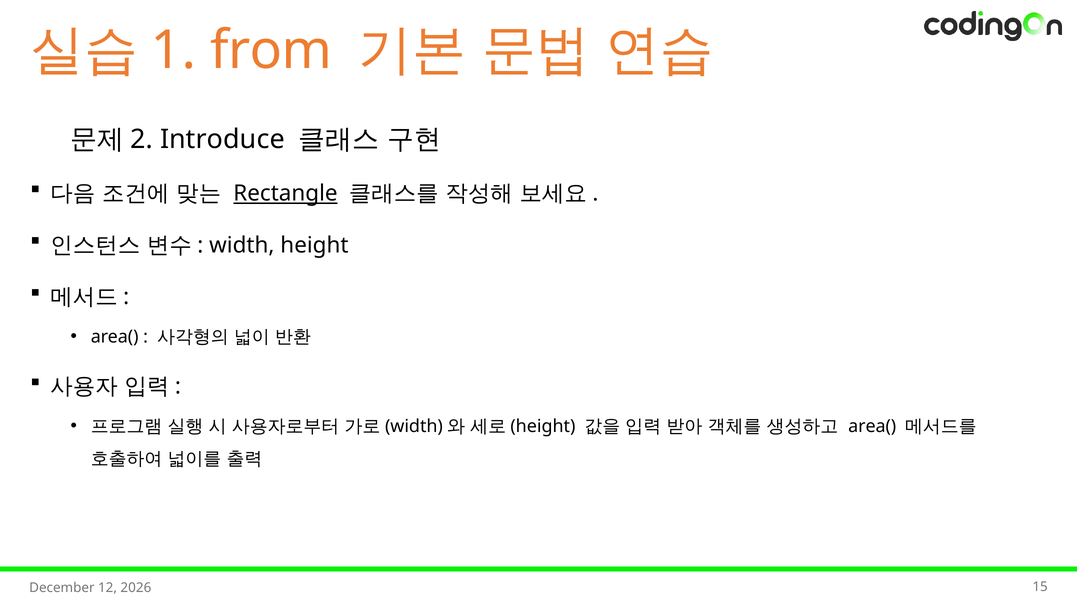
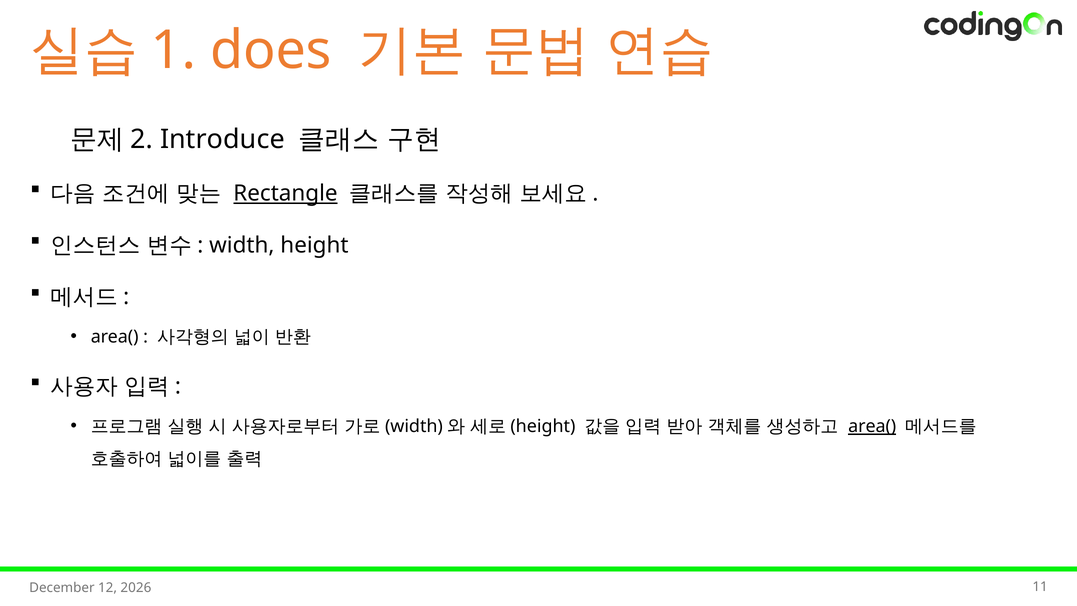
from: from -> does (271, 50)
area( underline: none -> present (872, 426)
15: 15 -> 11 (1040, 587)
